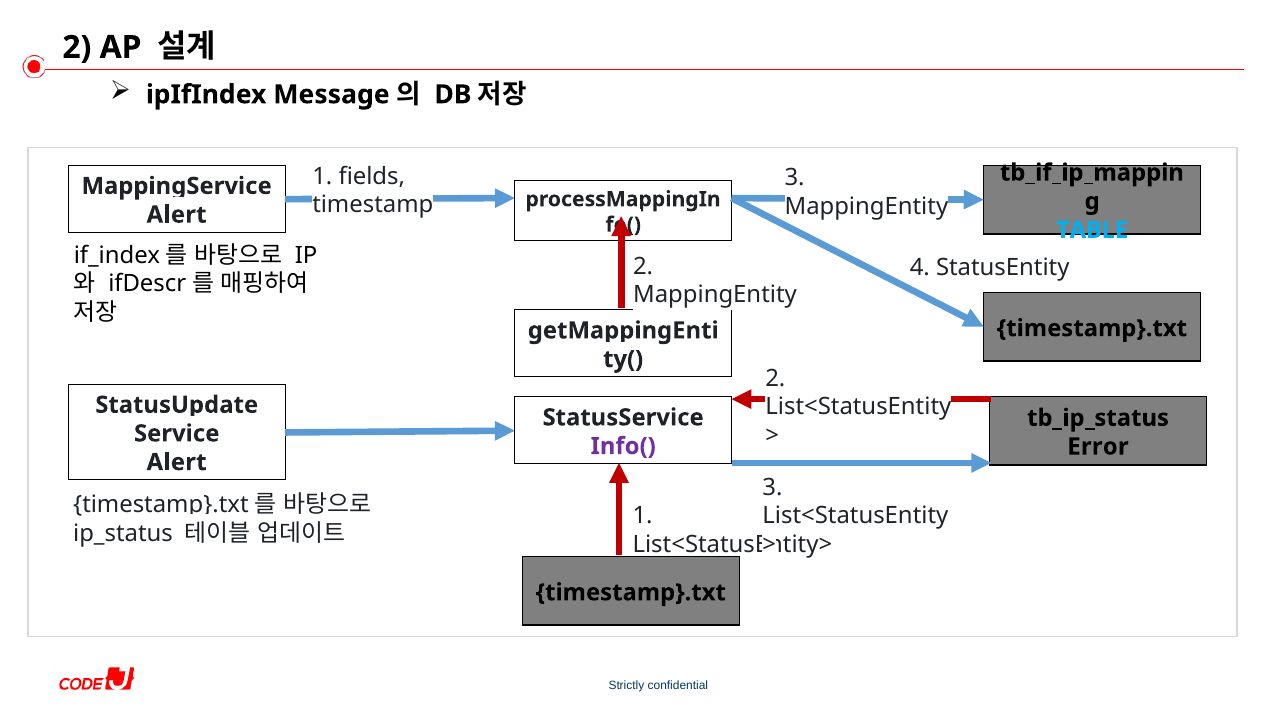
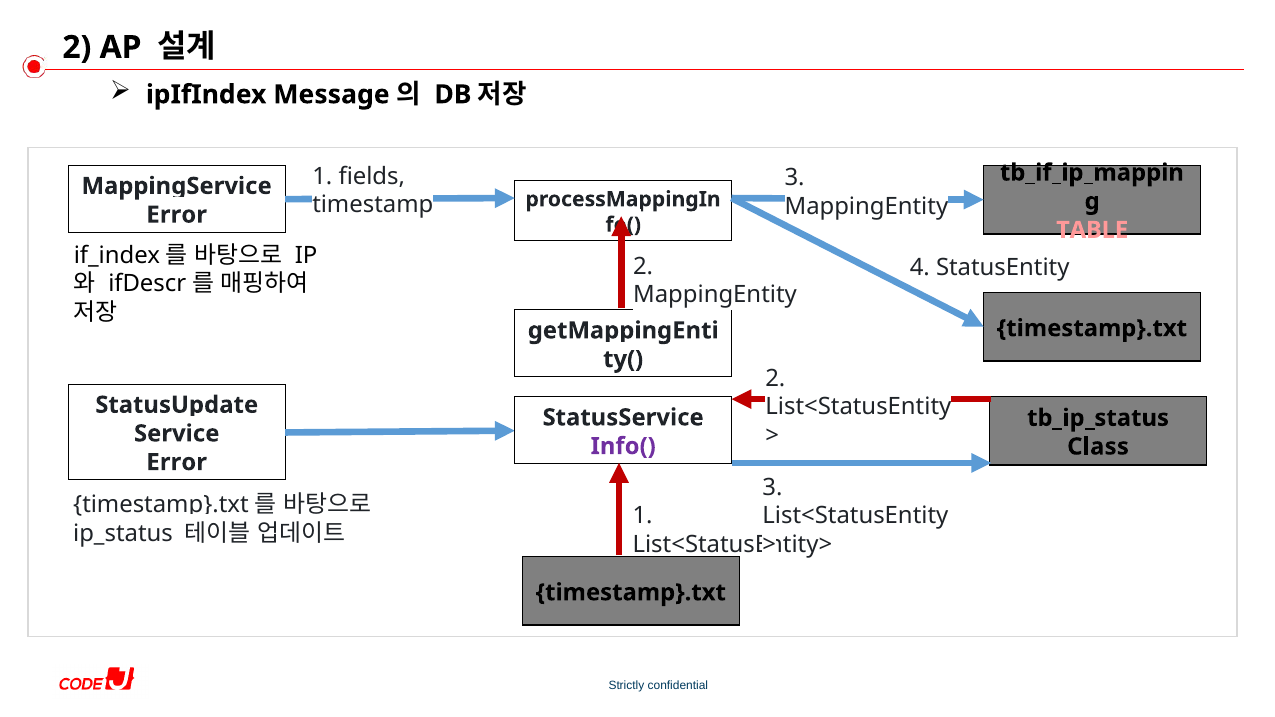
Alert: Alert -> Error (177, 215)
TABLE colour: light blue -> pink (1092, 230)
Error: Error -> Class (1098, 447)
Alert: Alert -> Error (177, 462)
